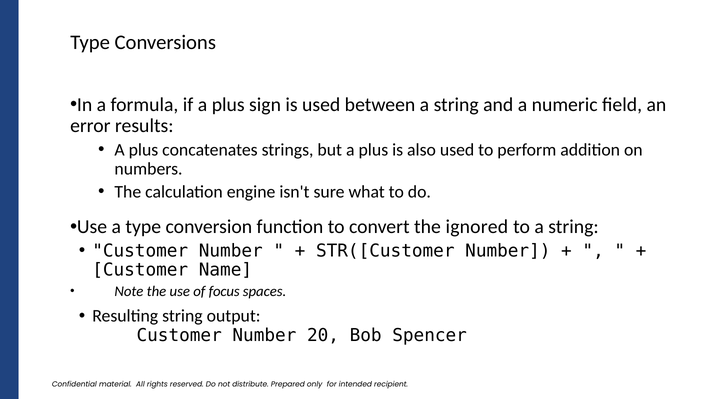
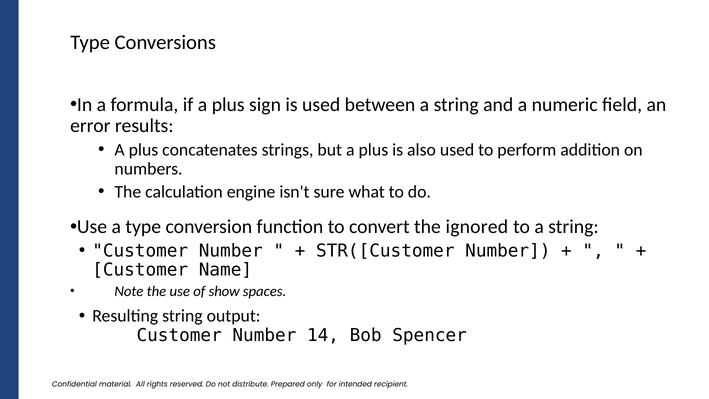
focus: focus -> show (224, 291)
20: 20 -> 14 (323, 335)
